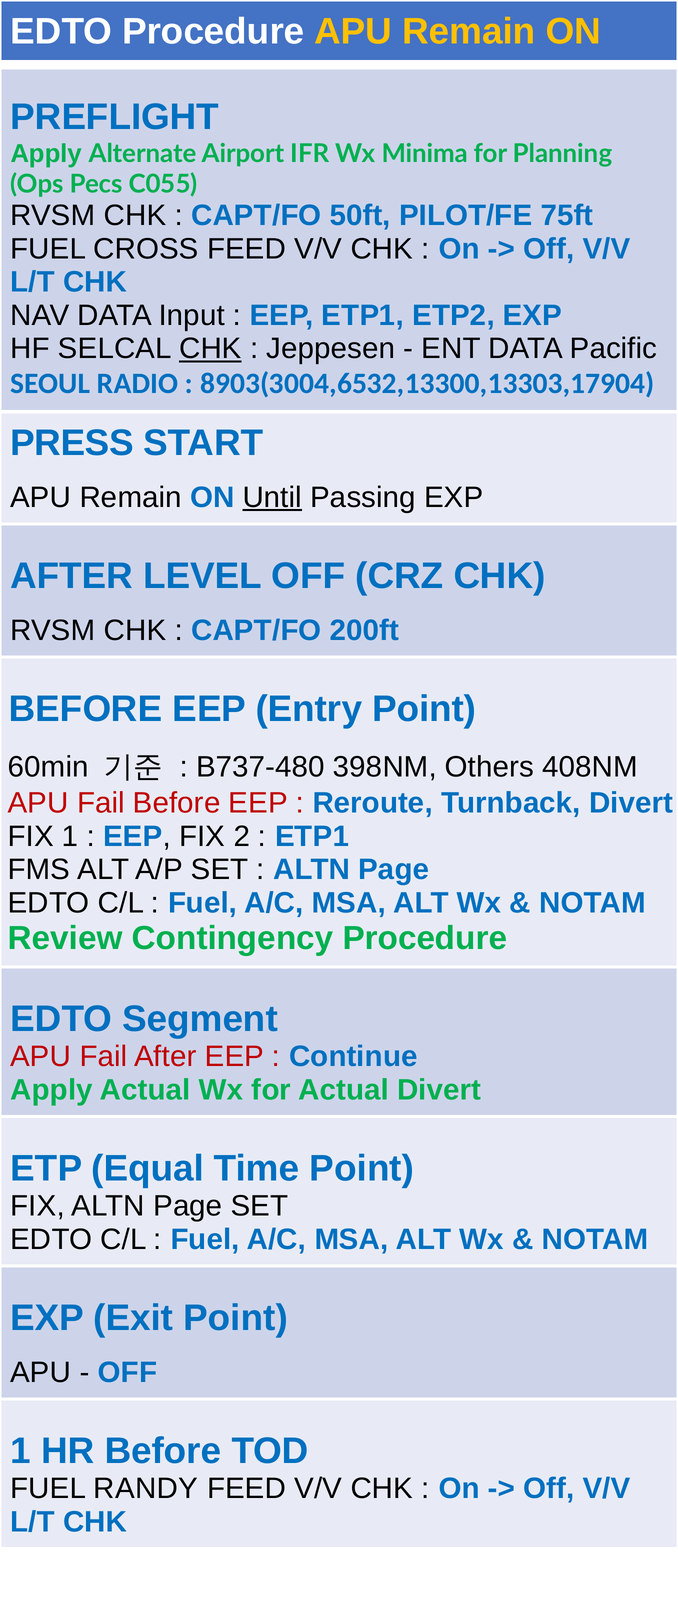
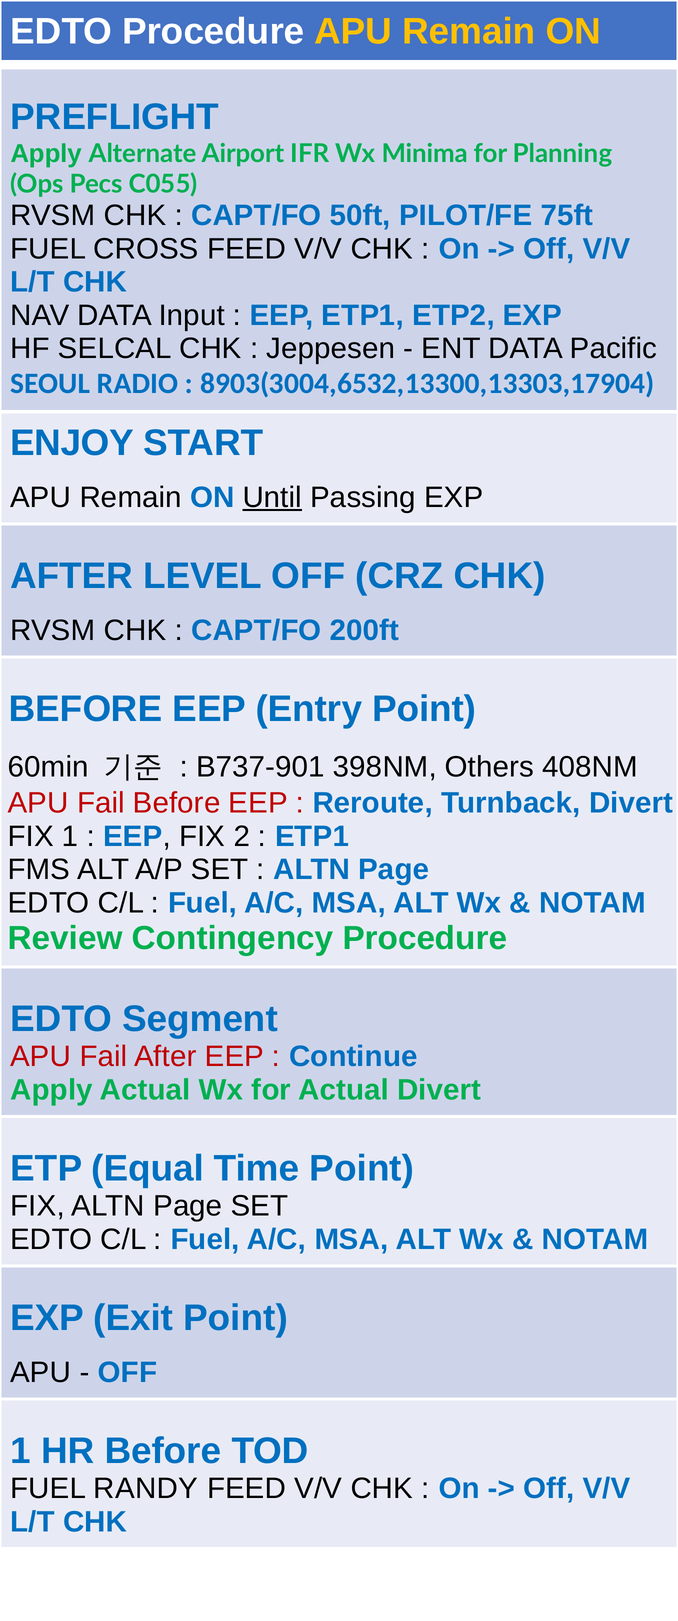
CHK underline: present -> none (210, 349)
PRESS: PRESS -> ENJOY (72, 444)
B737-480: B737-480 -> B737-901 (260, 768)
